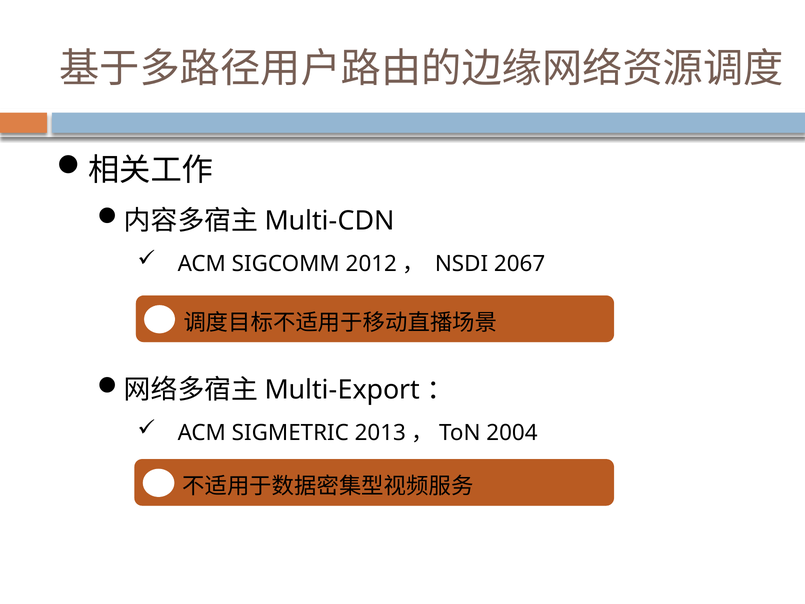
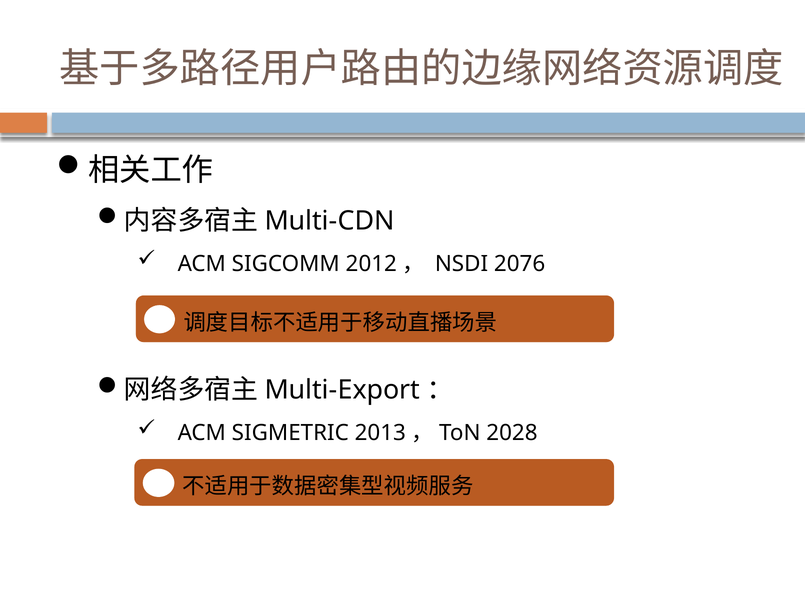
2067: 2067 -> 2076 (520, 264)
2004: 2004 -> 2028 (512, 433)
